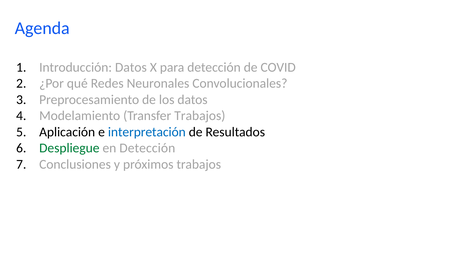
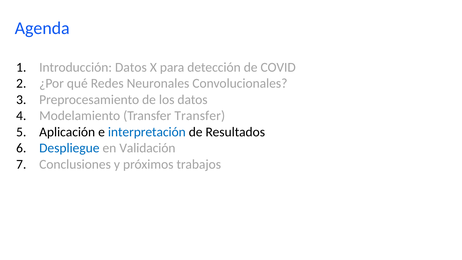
Transfer Trabajos: Trabajos -> Transfer (200, 116)
Despliegue colour: green -> blue (69, 148)
en Detección: Detección -> Validación (147, 148)
